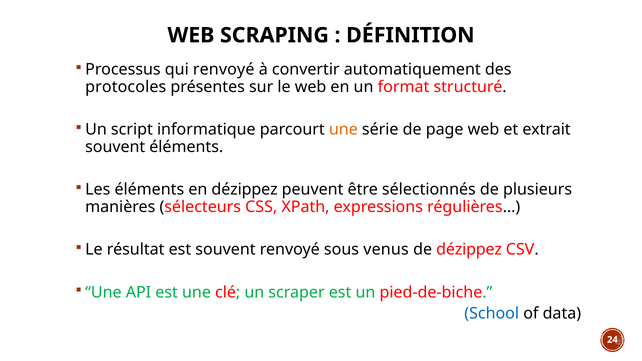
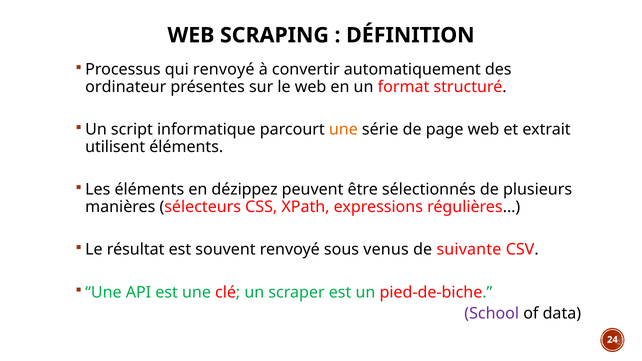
protocoles: protocoles -> ordinateur (126, 87)
souvent: souvent -> utilisent (115, 147)
de dézippez: dézippez -> suivante (469, 250)
School colour: blue -> purple (492, 314)
